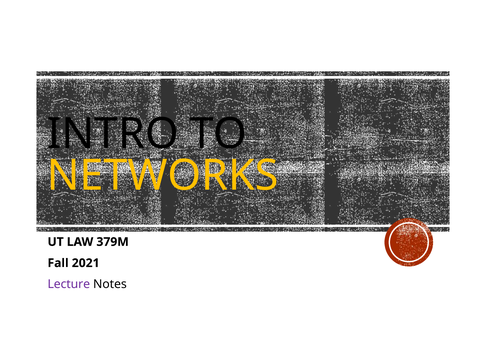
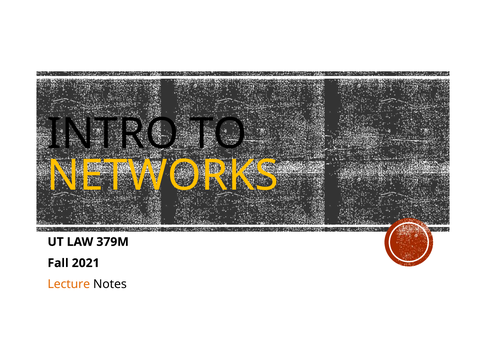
Lecture colour: purple -> orange (69, 285)
